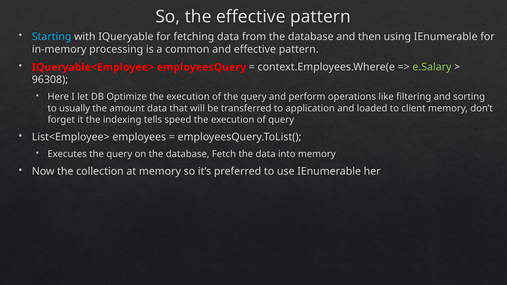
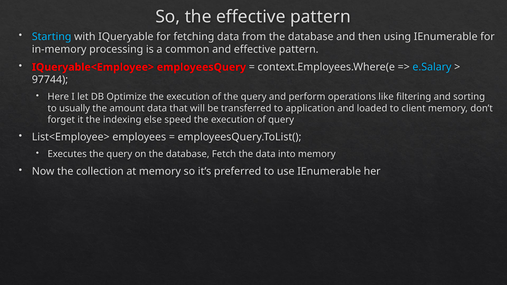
e.Salary colour: light green -> light blue (432, 67)
96308: 96308 -> 97744 (50, 80)
tells: tells -> else (153, 120)
